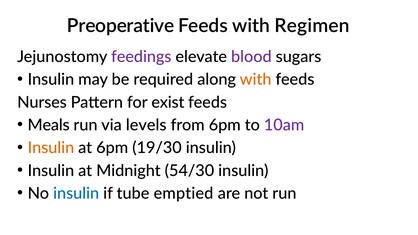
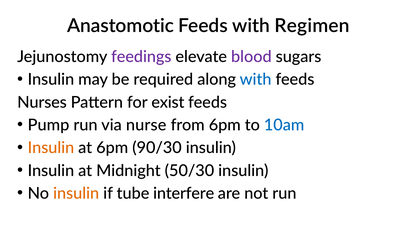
Preoperative: Preoperative -> Anastomotic (121, 26)
with colour: orange -> blue (256, 80)
Meals: Meals -> Pump (48, 125)
levels: levels -> nurse (146, 125)
10am colour: purple -> blue (284, 125)
19/30: 19/30 -> 90/30 (157, 148)
54/30: 54/30 -> 50/30 (189, 171)
insulin colour: blue -> orange (76, 194)
emptied: emptied -> interfere (184, 194)
